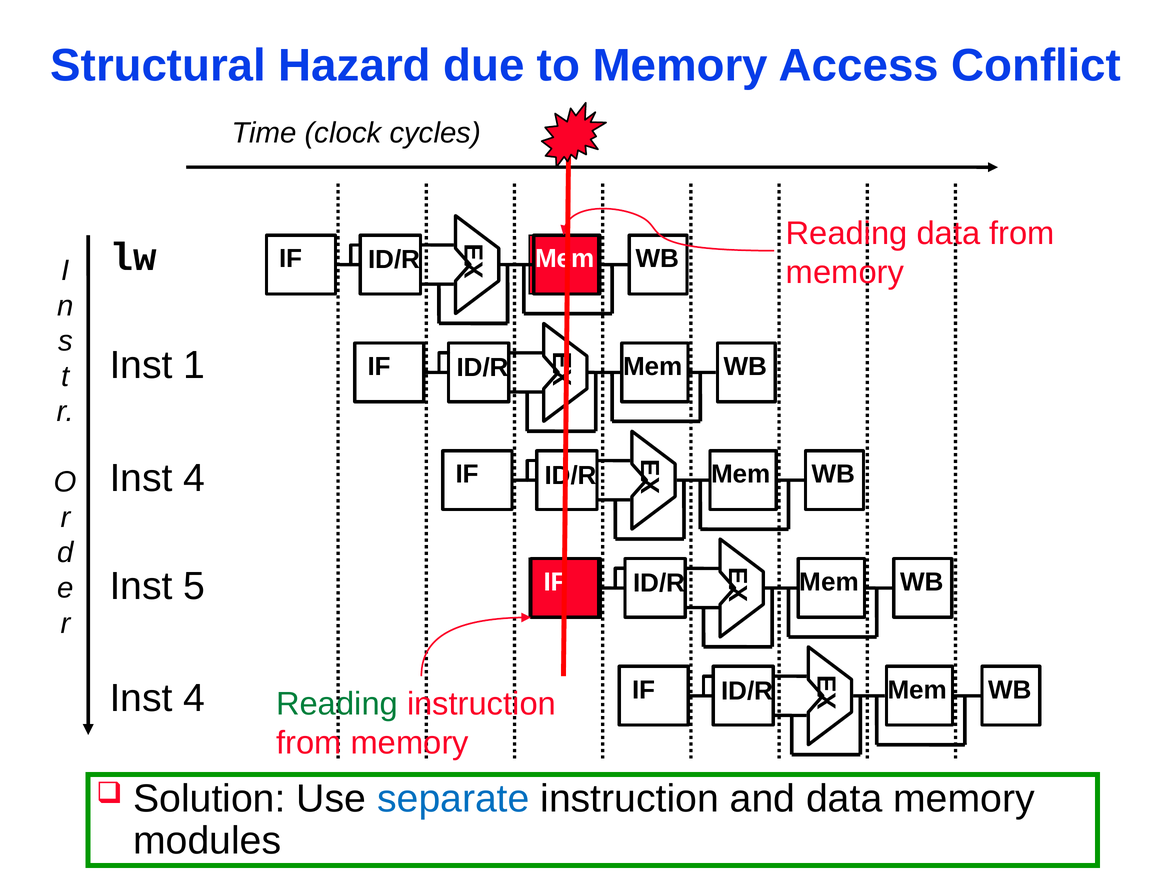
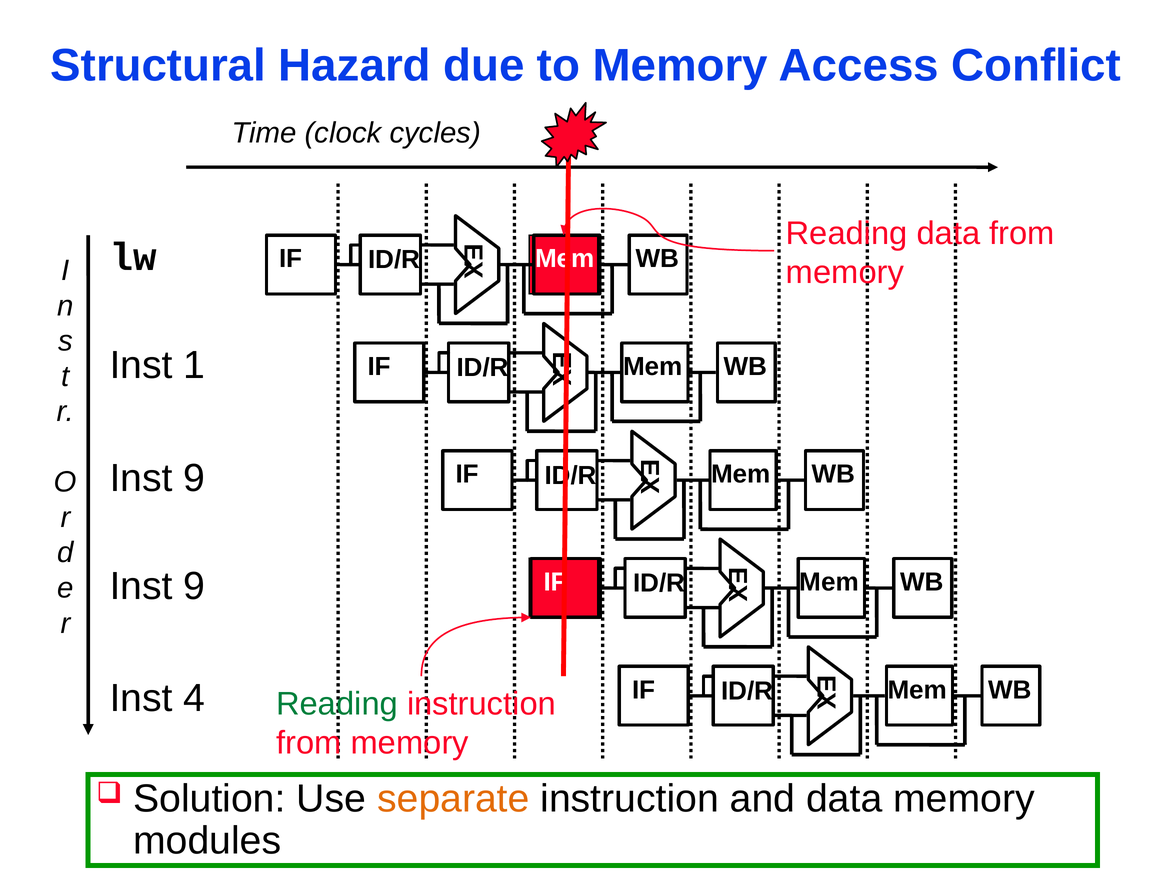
4: 4 -> 9 (194, 478)
5: 5 -> 9 (194, 586)
separate colour: blue -> orange (453, 799)
